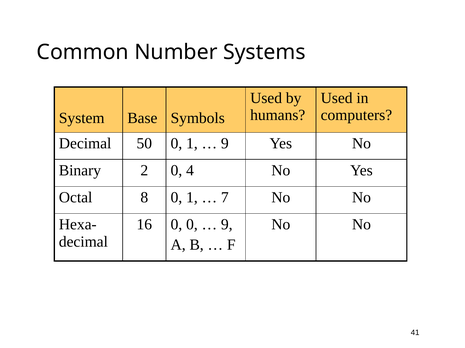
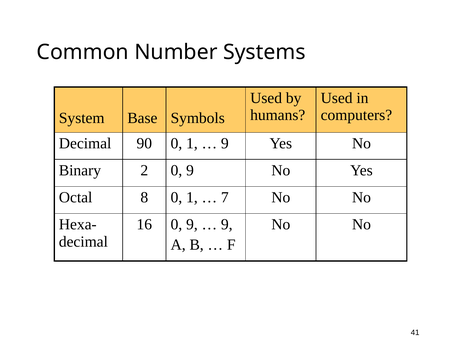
50: 50 -> 90 (144, 144)
2 0 4: 4 -> 9 (190, 171)
16 0 0: 0 -> 9 (192, 225)
